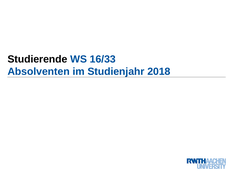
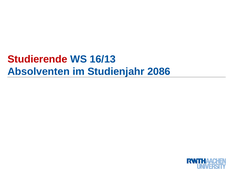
Studierende colour: black -> red (37, 59)
16/33: 16/33 -> 16/13 (103, 59)
2018: 2018 -> 2086 (159, 72)
